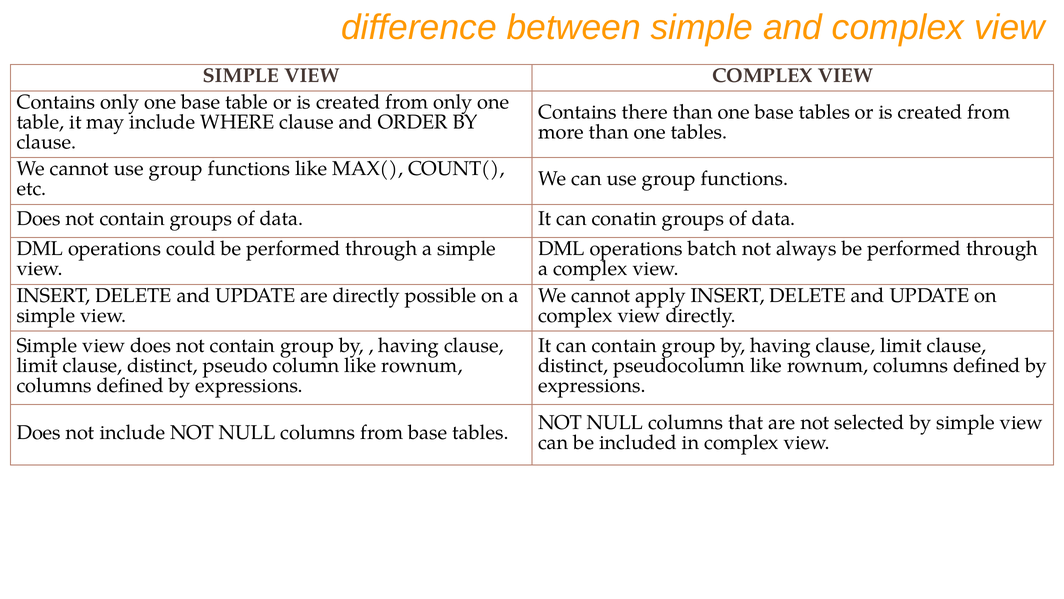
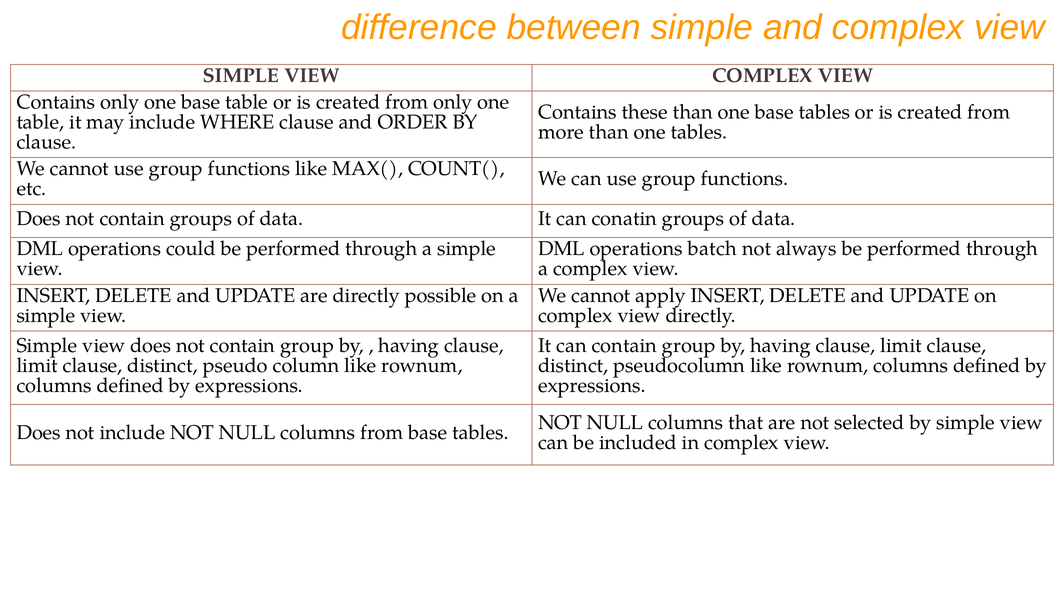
there: there -> these (645, 112)
